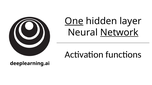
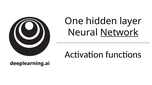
One underline: present -> none (74, 21)
